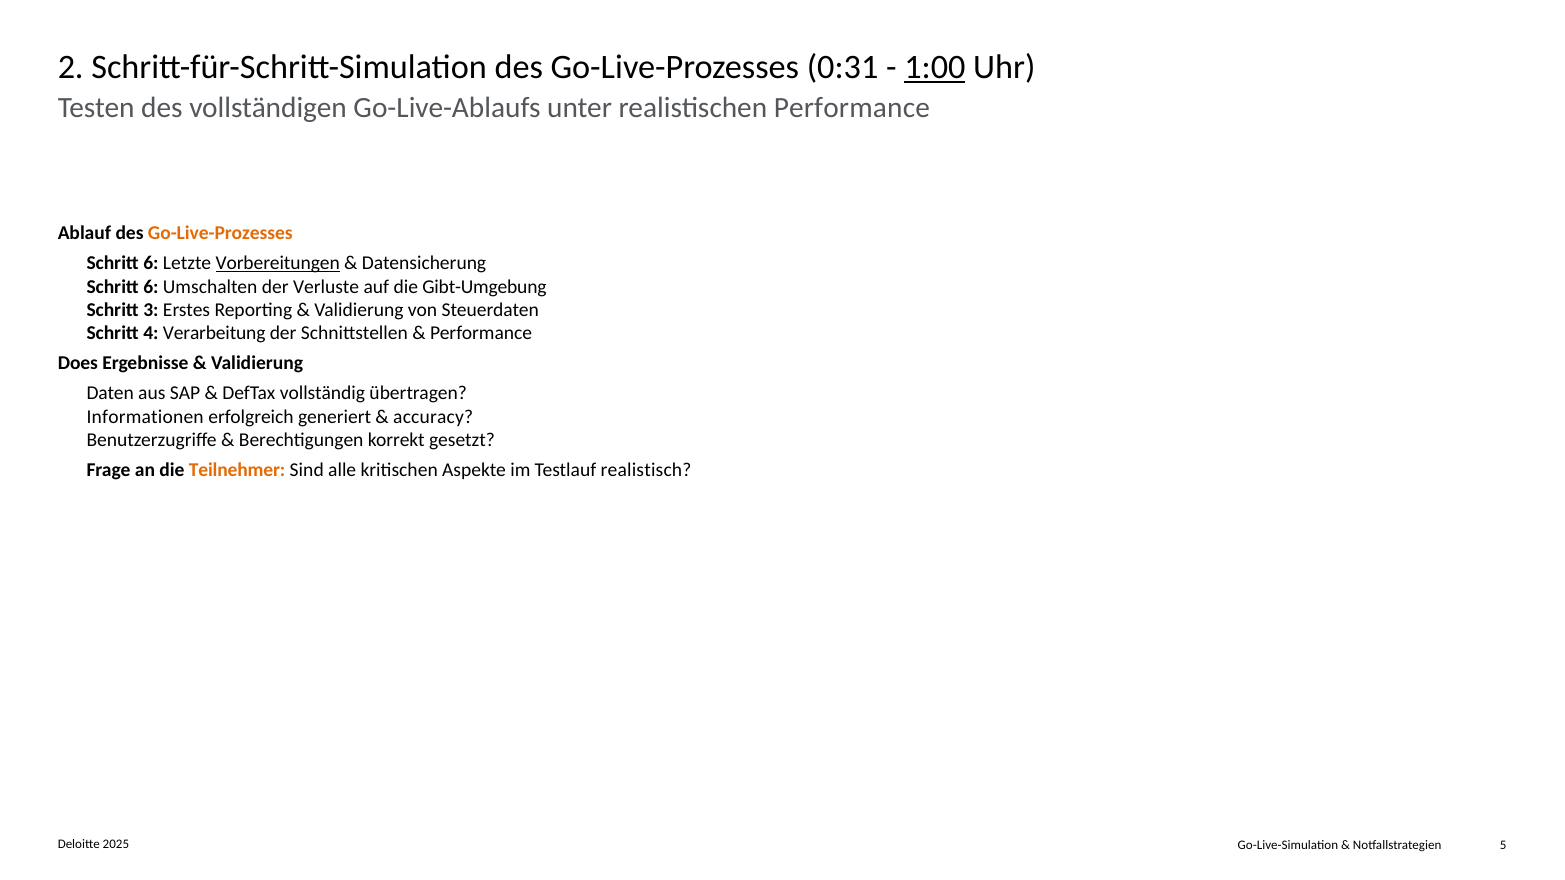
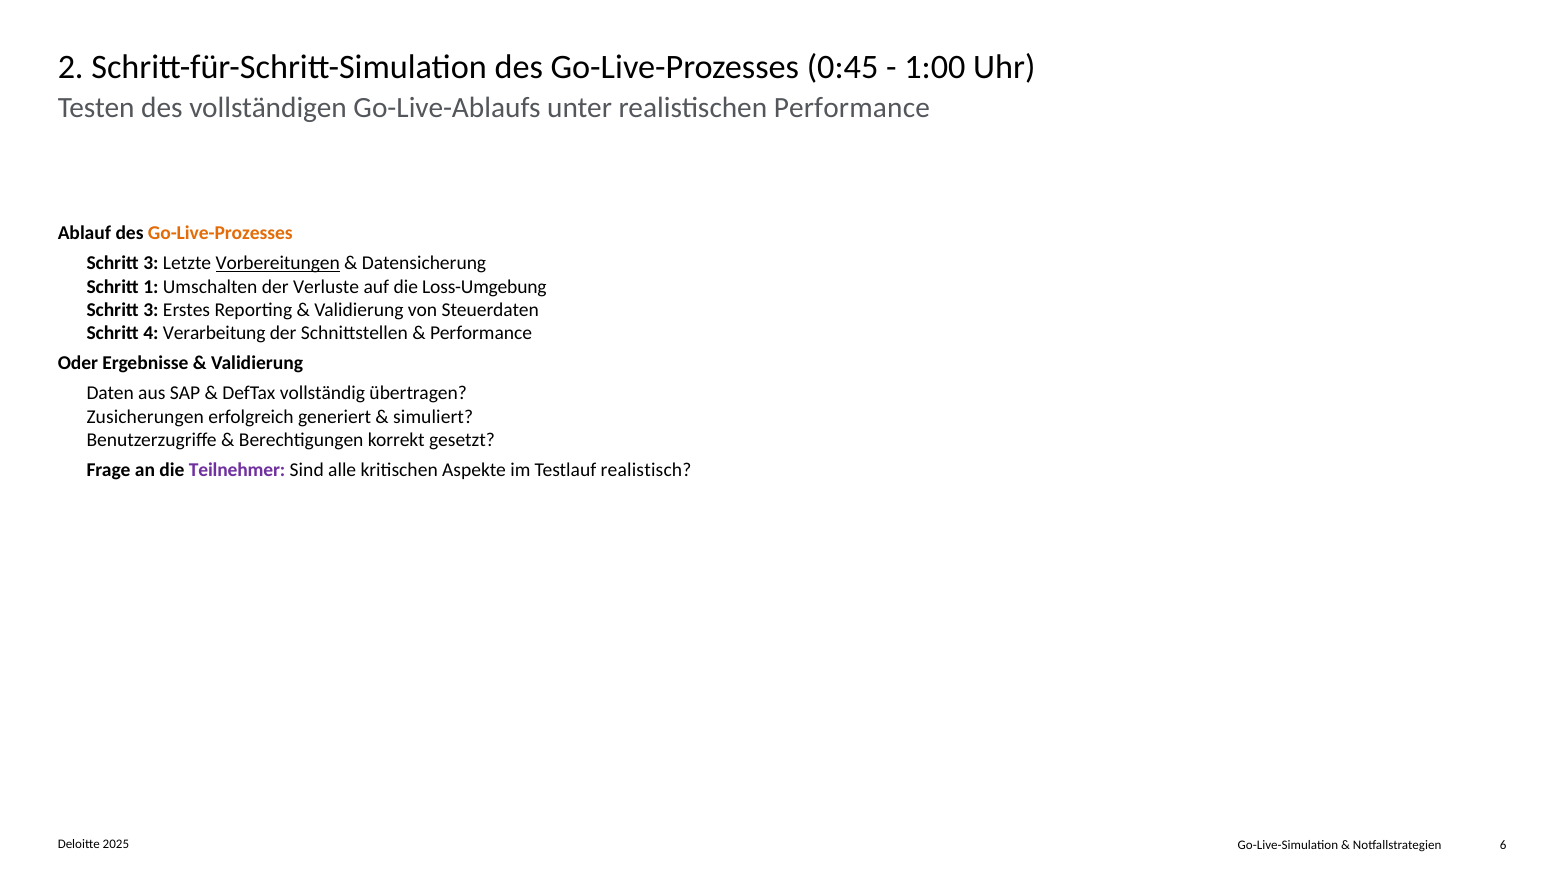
0:31: 0:31 -> 0:45 (843, 67)
1:00 underline: present -> none (935, 67)
6: 6 -> 3 (151, 263)
6: 6 -> 1 (151, 287)
Gibt-Umgebung: Gibt-Umgebung -> Loss-Umgebung (484, 287)
Does: Does -> Oder (78, 364)
Informationen: Informationen -> Zusicherungen (145, 417)
accuracy: accuracy -> simuliert (433, 417)
Teilnehmer colour: orange -> purple (237, 471)
5: 5 -> 6 (1503, 846)
